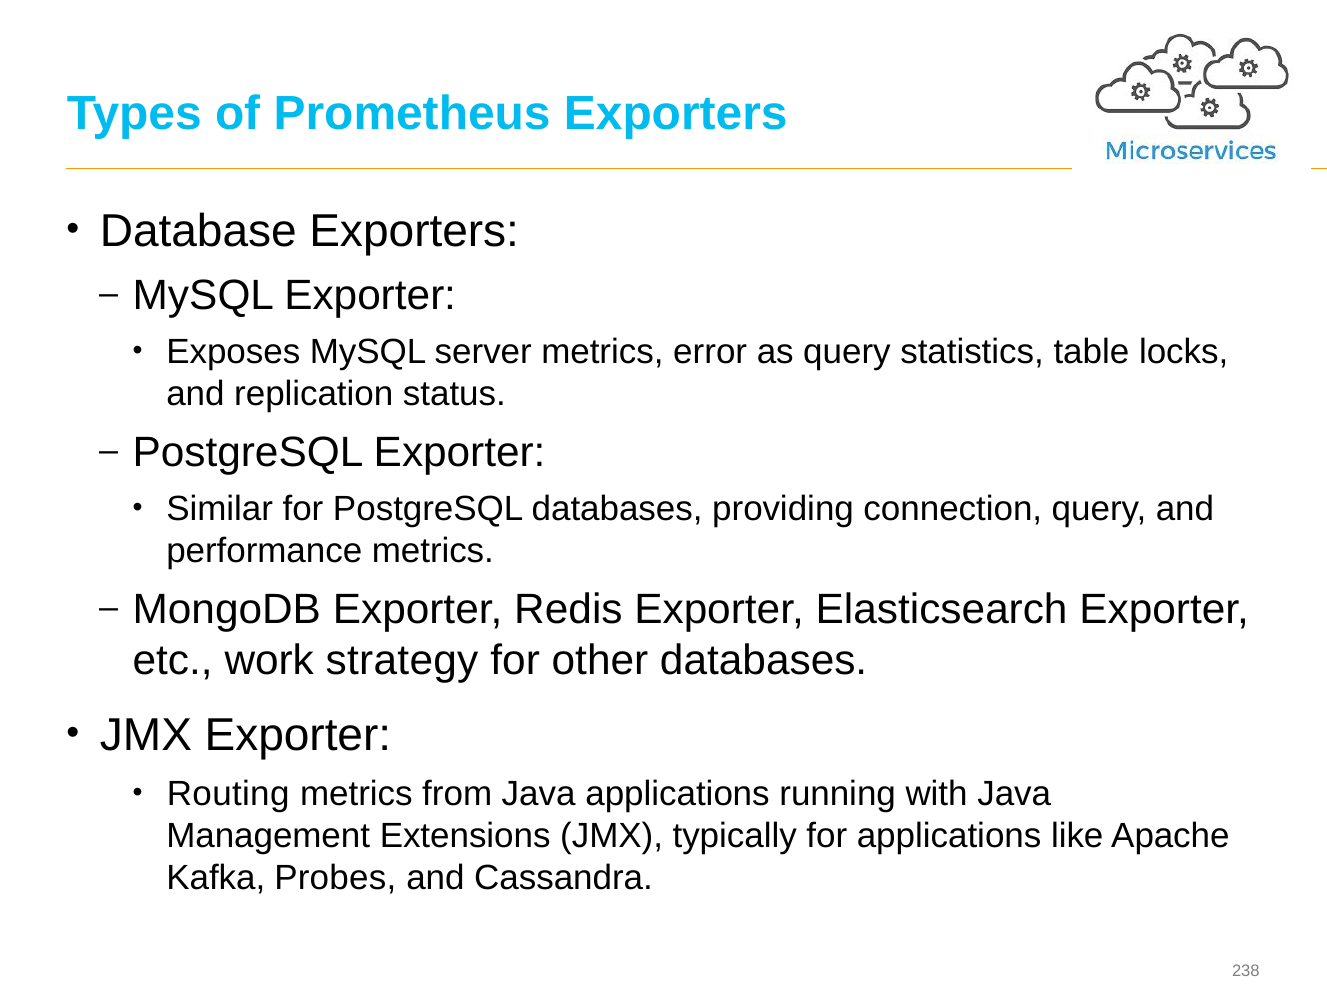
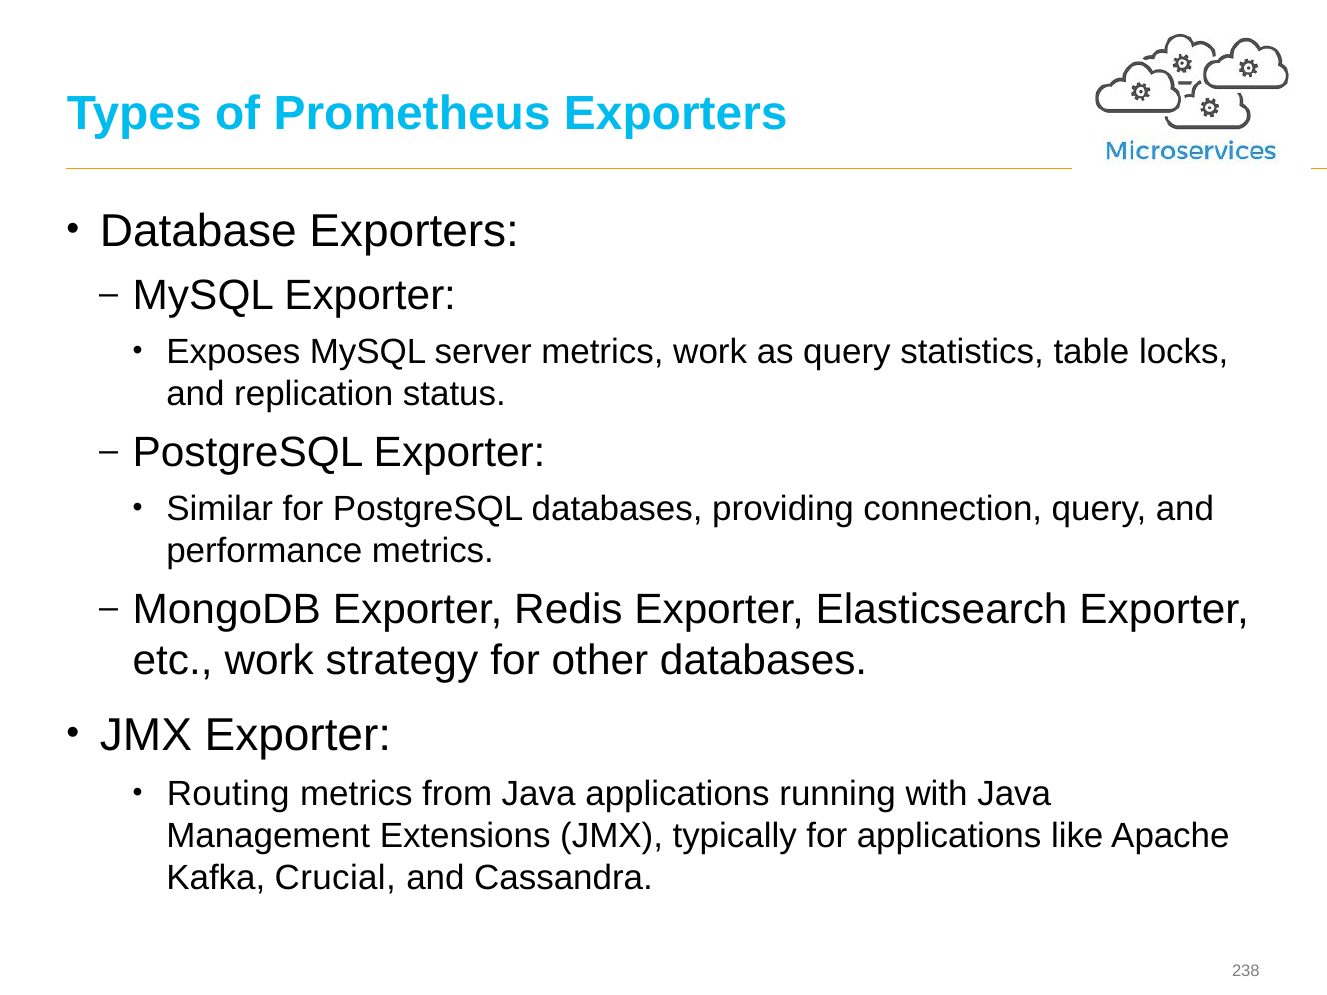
metrics error: error -> work (710, 352)
Probes: Probes -> Crucial (335, 878)
